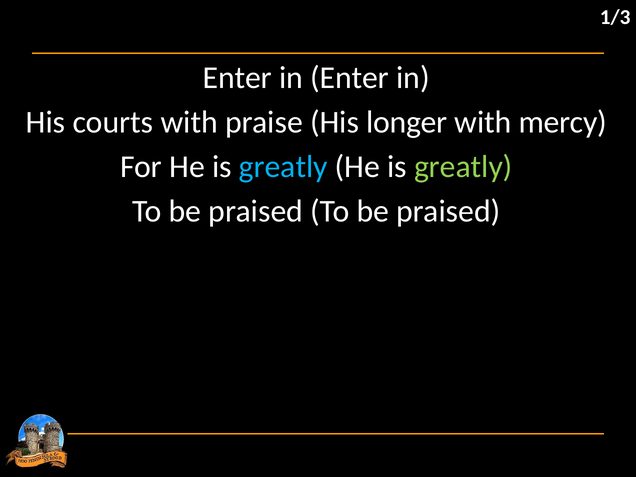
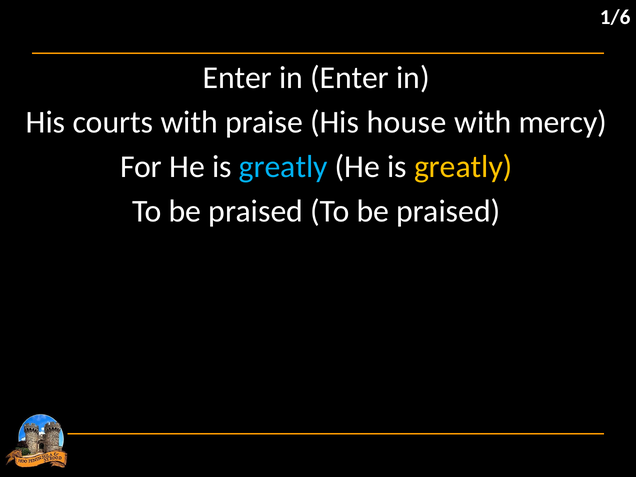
1/3: 1/3 -> 1/6 (615, 17)
longer: longer -> house (407, 122)
greatly colour: light green -> yellow (463, 167)
